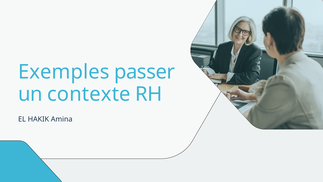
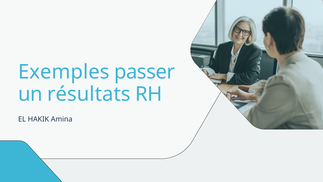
contexte: contexte -> résultats (89, 94)
